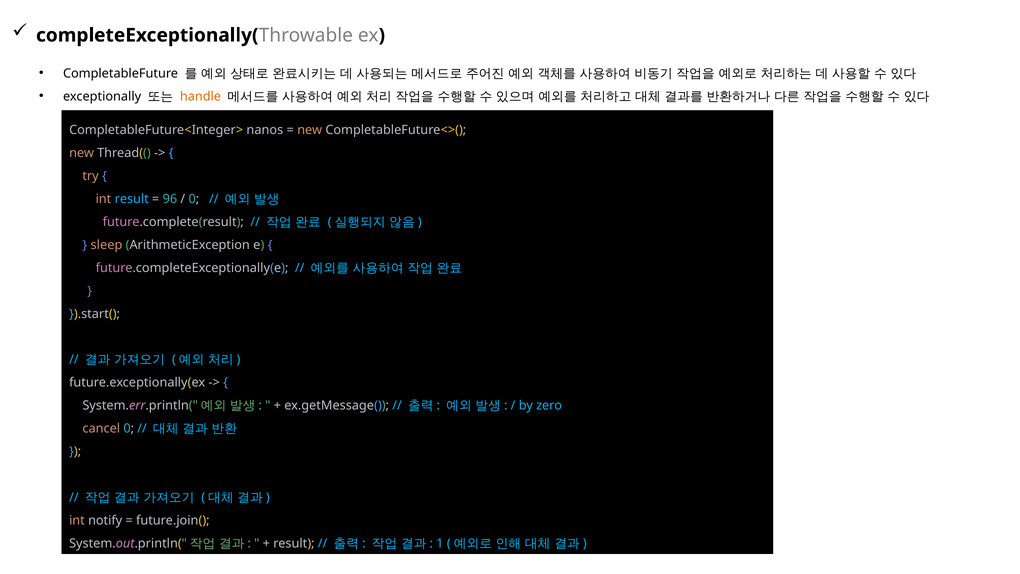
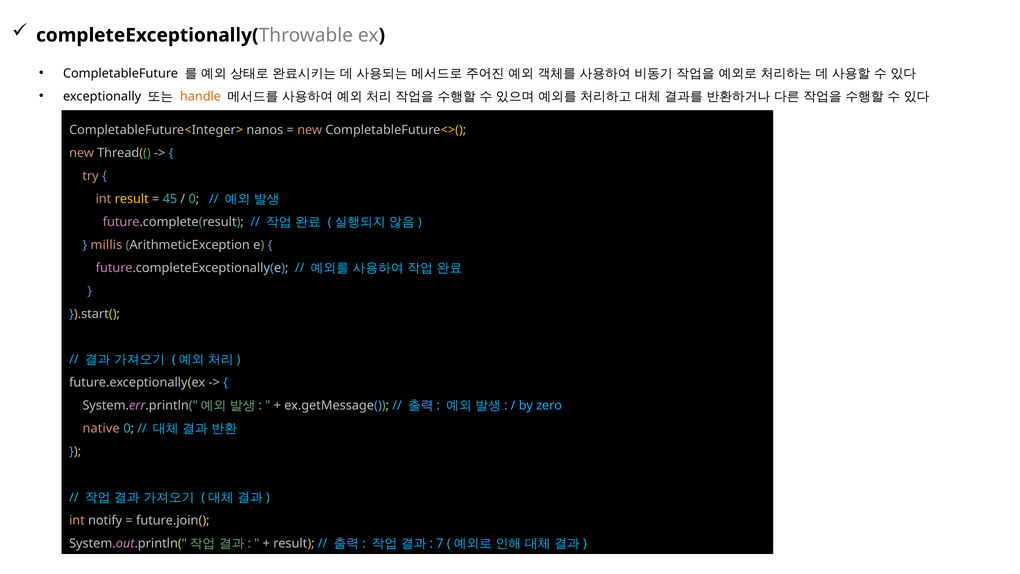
result colour: light blue -> yellow (132, 199)
96: 96 -> 45 (170, 199)
sleep: sleep -> millis (106, 245)
cancel: cancel -> native (101, 428)
1: 1 -> 7 (440, 543)
